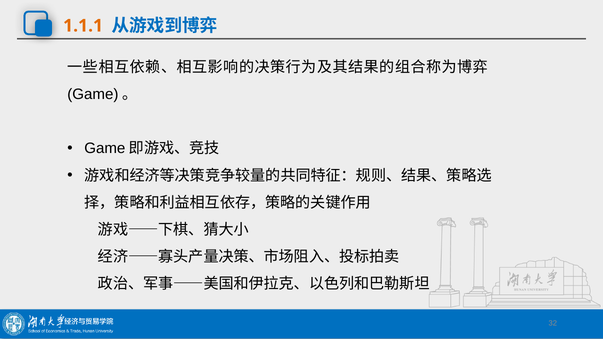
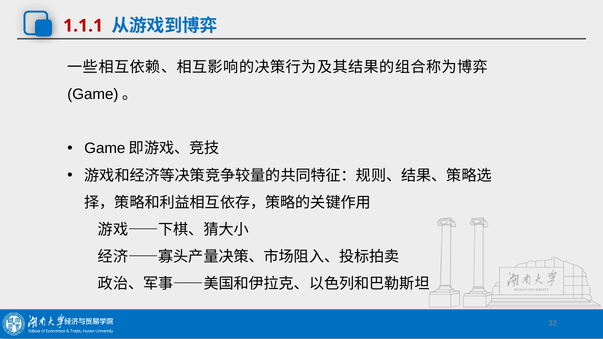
1.1.1 colour: orange -> red (83, 26)
